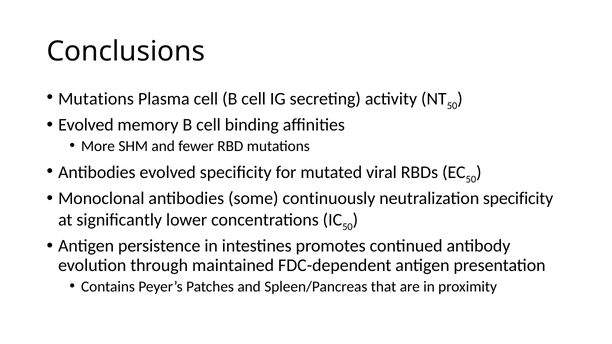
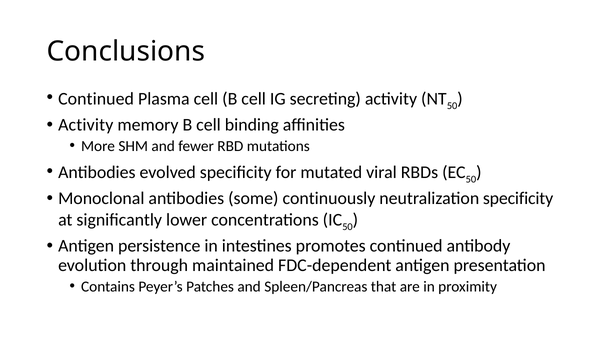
Mutations: Mutations -> Continued (96, 99)
Evolved: Evolved -> Activity (86, 125)
